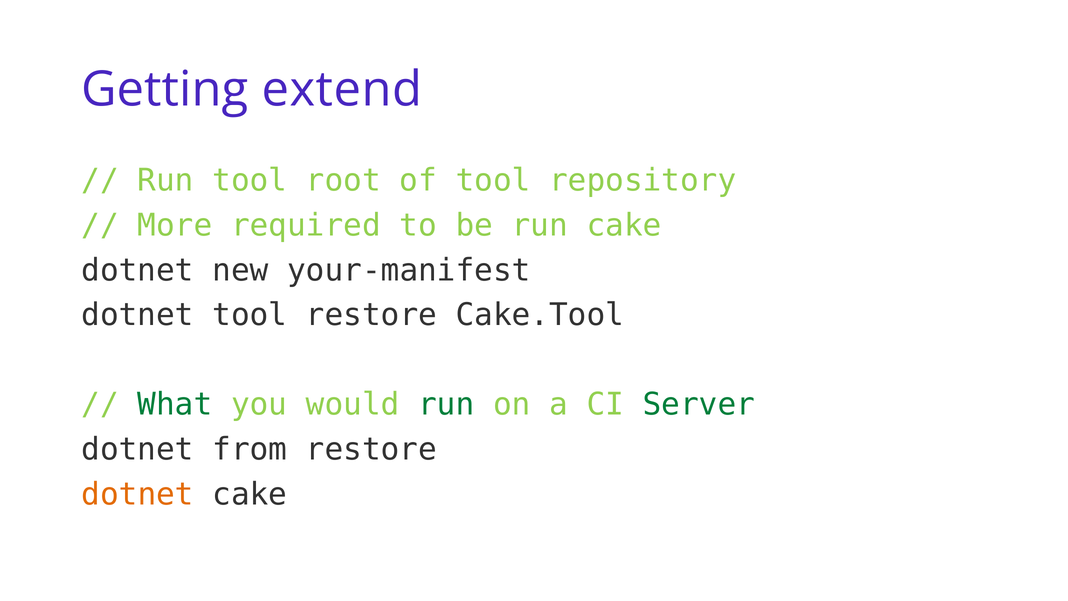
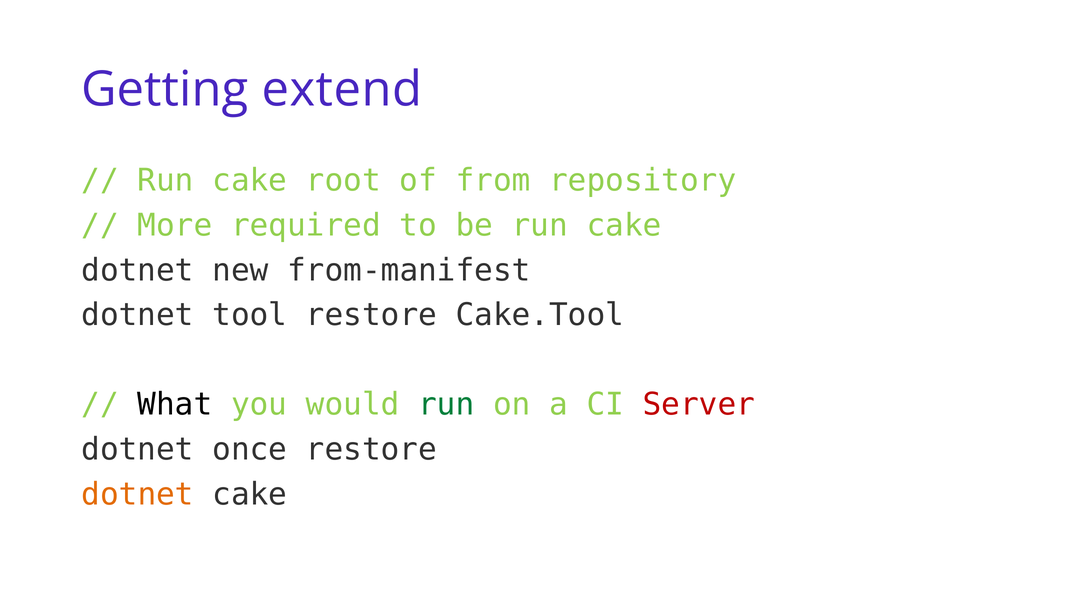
tool: tool -> cake (250, 181)
of tool: tool -> from (493, 181)
your-manifest: your-manifest -> from-manifest (409, 270)
What colour: green -> black (175, 404)
Server colour: green -> red (699, 404)
from: from -> once (250, 449)
